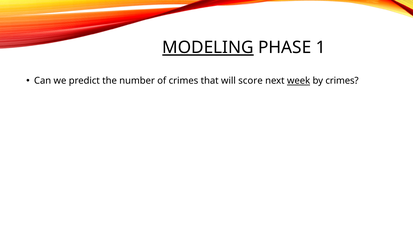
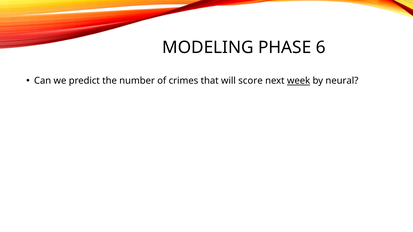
MODELING underline: present -> none (208, 48)
1: 1 -> 6 (321, 48)
by crimes: crimes -> neural (342, 81)
